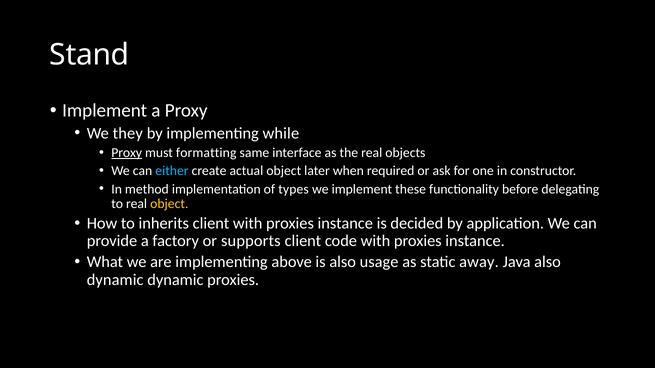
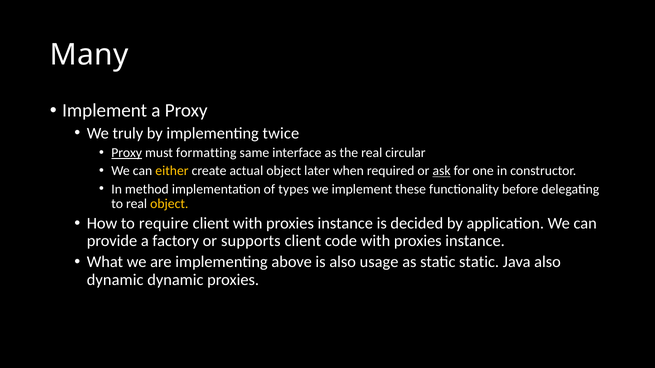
Stand: Stand -> Many (89, 55)
they: they -> truly (128, 133)
while: while -> twice (281, 133)
objects: objects -> circular (405, 153)
either colour: light blue -> yellow (172, 171)
ask underline: none -> present (442, 171)
inherits: inherits -> require (164, 224)
static away: away -> static (479, 262)
